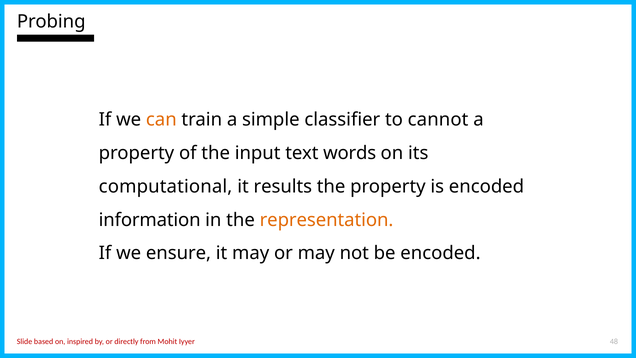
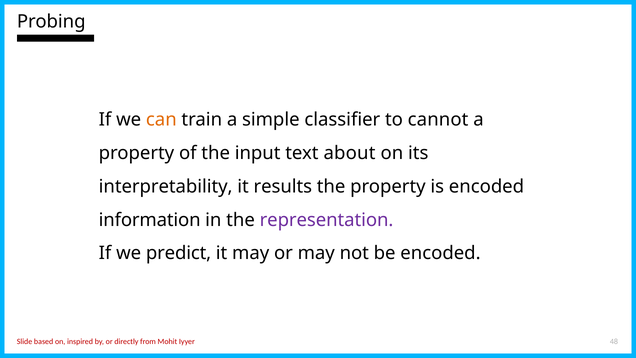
words: words -> about (349, 153)
computational: computational -> interpretability (166, 186)
representation colour: orange -> purple (327, 220)
ensure: ensure -> predict (179, 253)
